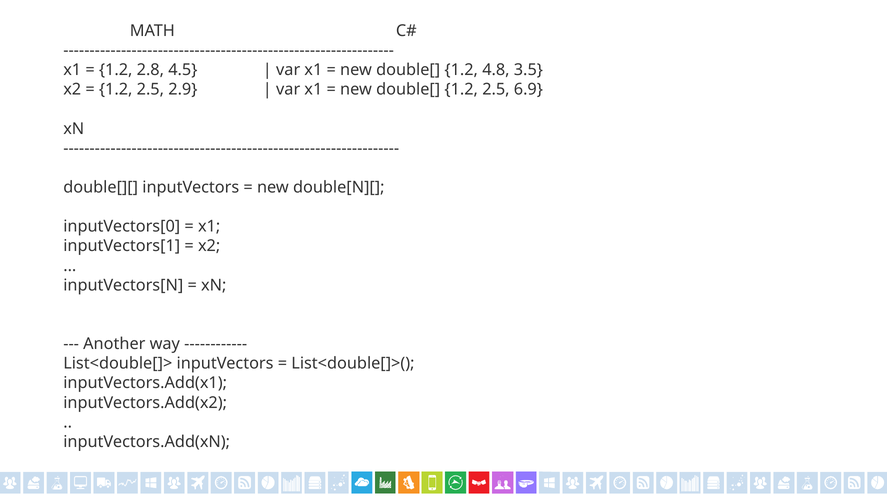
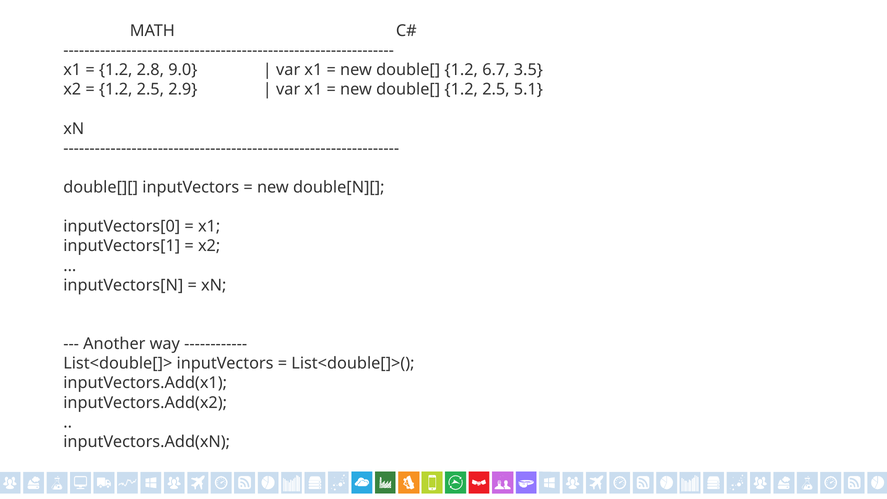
4.5: 4.5 -> 9.0 (183, 70)
4.8: 4.8 -> 6.7 (496, 70)
6.9: 6.9 -> 5.1 (528, 89)
